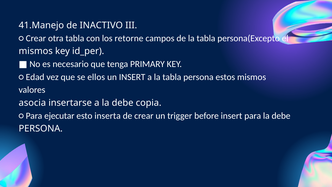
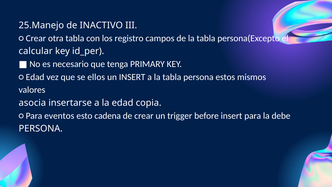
41.Manejo: 41.Manejo -> 25.Manejo (41, 25)
retorne: retorne -> registro (129, 38)
mismos: mismos -> calcular (36, 51)
a la debe: debe -> edad (123, 103)
ejecutar: ejecutar -> eventos (59, 116)
inserta: inserta -> cadena (108, 116)
